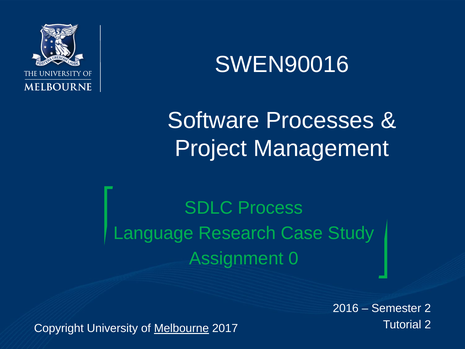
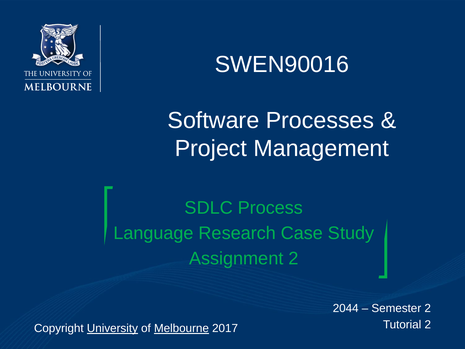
Assignment 0: 0 -> 2 (293, 258)
2016: 2016 -> 2044 (346, 308)
University underline: none -> present (112, 328)
